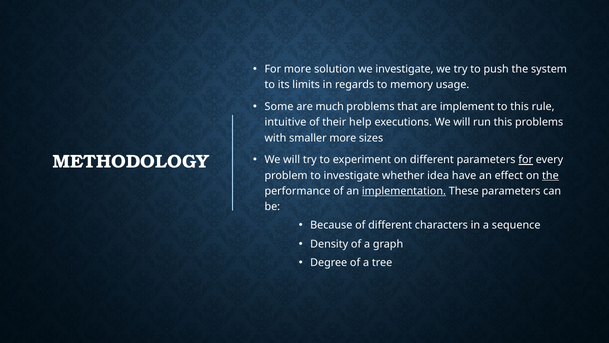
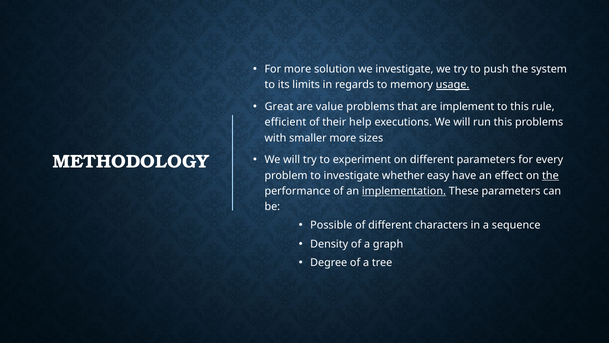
usage underline: none -> present (453, 85)
Some: Some -> Great (279, 107)
much: much -> value (330, 107)
intuitive: intuitive -> efficient (285, 122)
for underline: present -> none (526, 160)
idea: idea -> easy (438, 175)
Because: Because -> Possible (331, 225)
